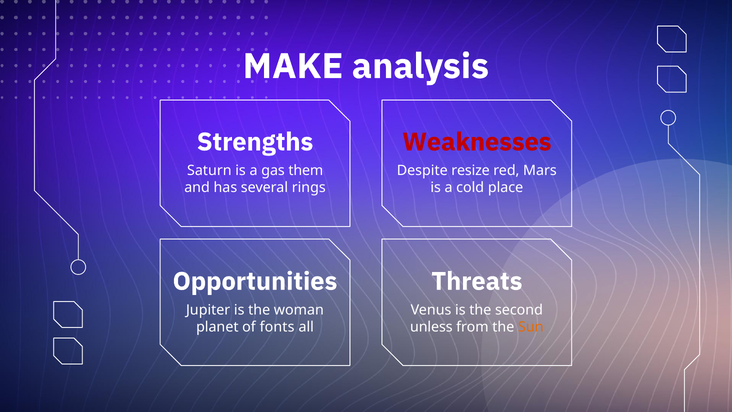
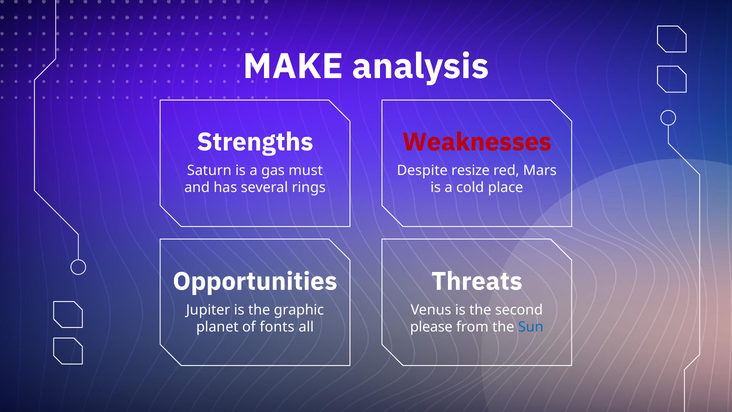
them: them -> must (306, 171)
woman: woman -> graphic (299, 310)
unless: unless -> please (431, 327)
Sun colour: orange -> blue (531, 327)
